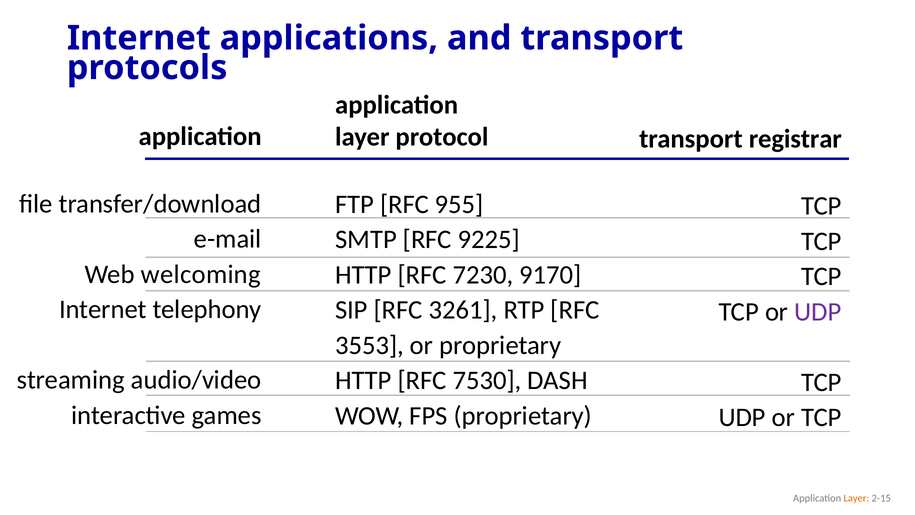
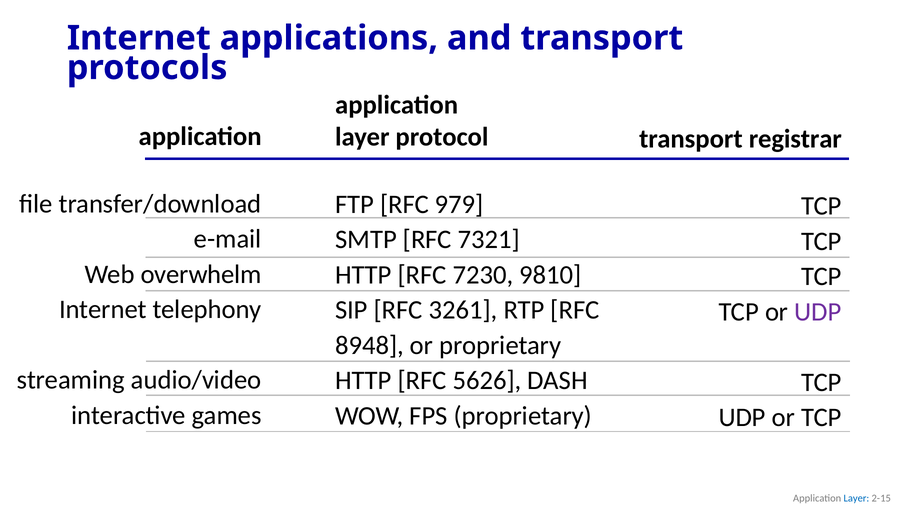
955: 955 -> 979 (459, 204)
9225: 9225 -> 7321 (489, 239)
welcoming: welcoming -> overwhelm (201, 274)
9170: 9170 -> 9810 (550, 275)
3553: 3553 -> 8948 (369, 345)
7530: 7530 -> 5626 (487, 380)
Layer colour: orange -> blue (856, 498)
